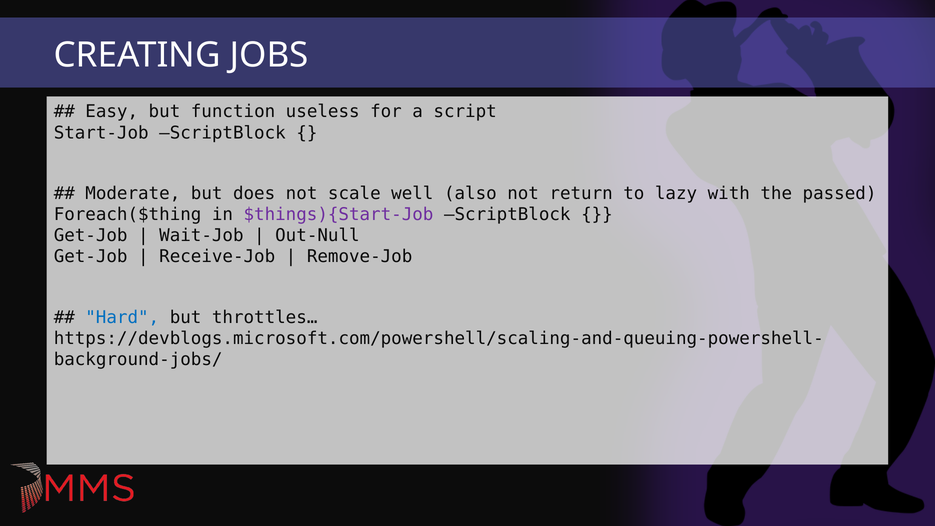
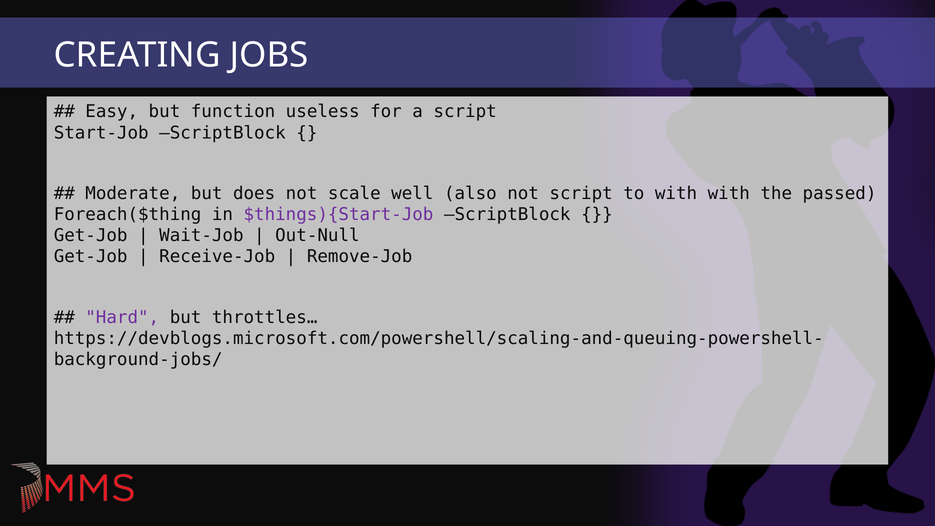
not return: return -> script (581, 194)
to lazy: lazy -> with (676, 194)
Hard colour: blue -> purple (122, 317)
